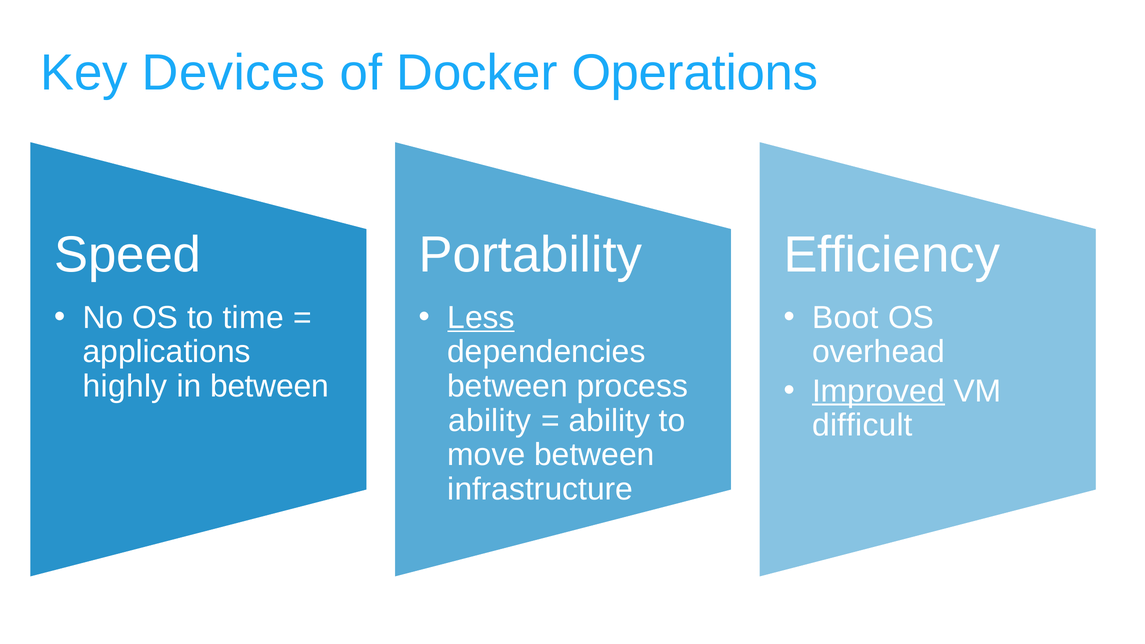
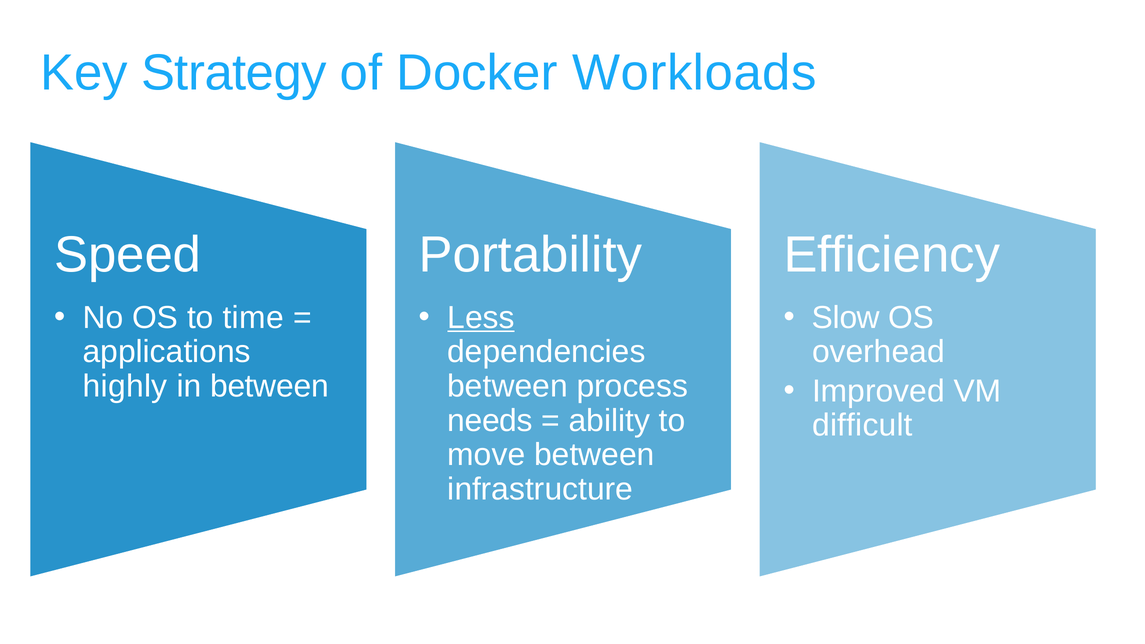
Devices: Devices -> Strategy (234, 73)
Operations: Operations -> Workloads (694, 73)
Boot: Boot -> Slow (846, 318)
Improved underline: present -> none (878, 391)
ability: ability -> needs (490, 421)
